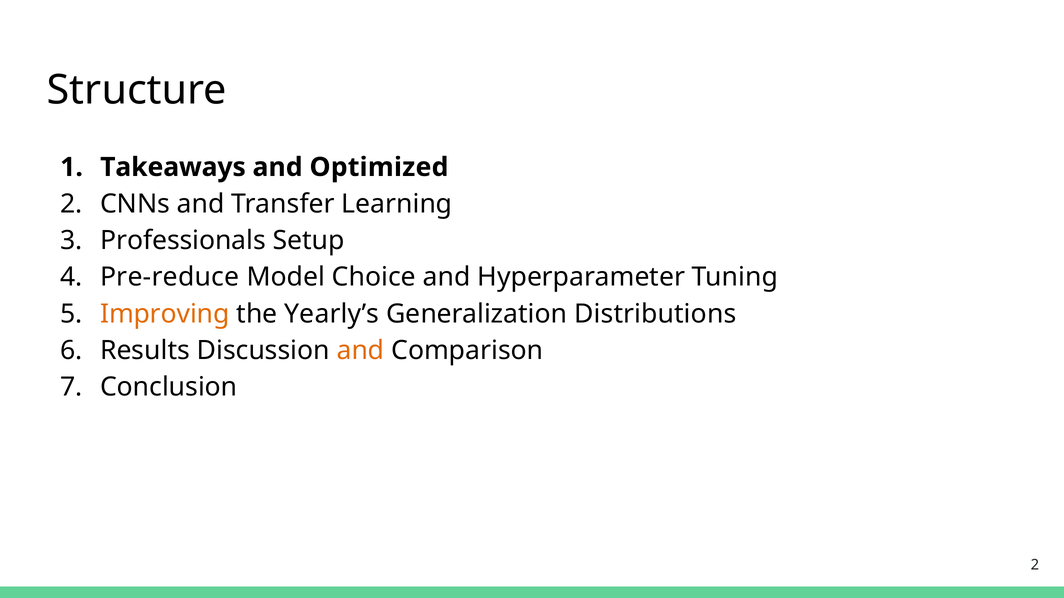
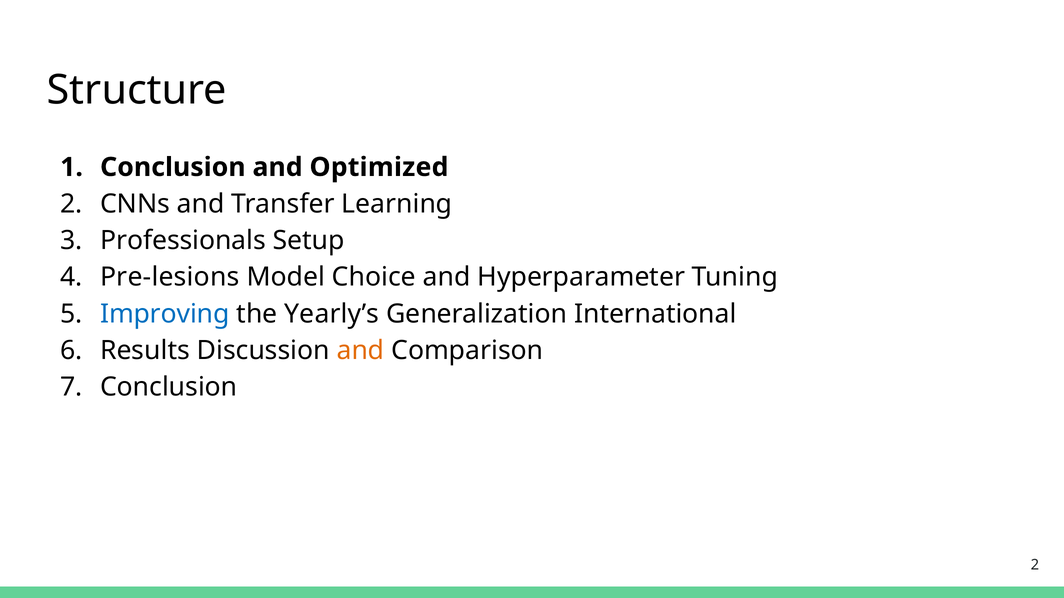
Takeaways: Takeaways -> Conclusion (173, 167)
Pre-reduce: Pre-reduce -> Pre-lesions (170, 277)
Improving colour: orange -> blue (165, 314)
Distributions: Distributions -> International (655, 314)
